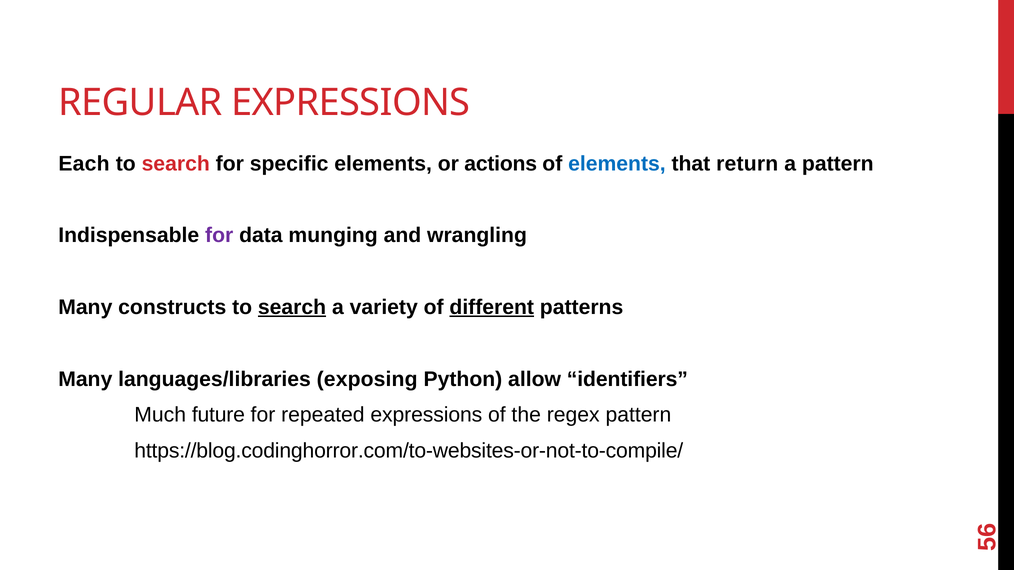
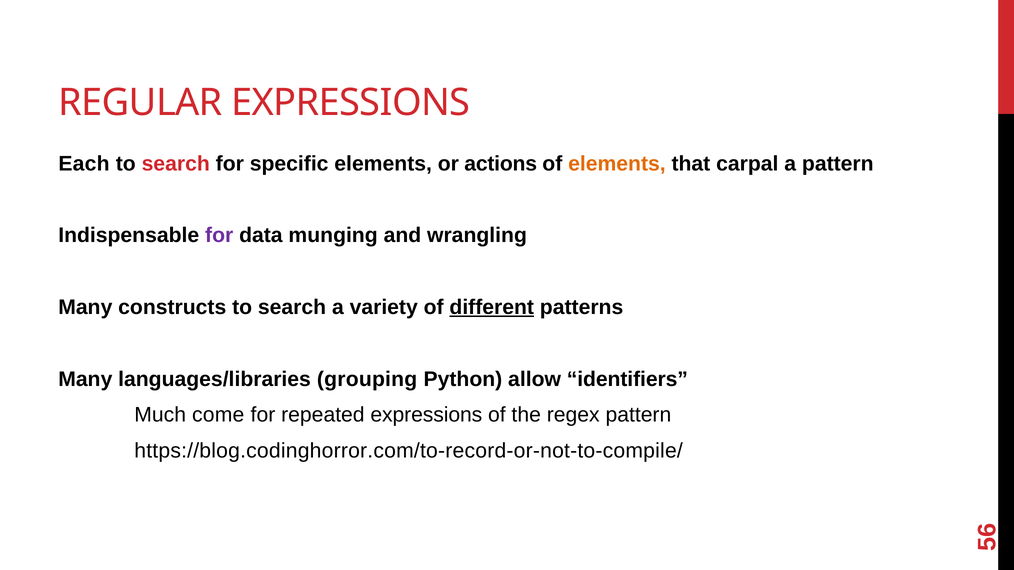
elements colour: blue -> orange (617, 164)
return: return -> carpal (747, 164)
search underline: present -> none (292, 307)
exposing: exposing -> grouping (367, 379)
future: future -> come (218, 415)
https://blog.codinghorror.com/to-websites-or-not-to-compile/: https://blog.codinghorror.com/to-websites-or-not-to-compile/ -> https://blog.codinghorror.com/to-record-or-not-to-compile/ (409, 451)
